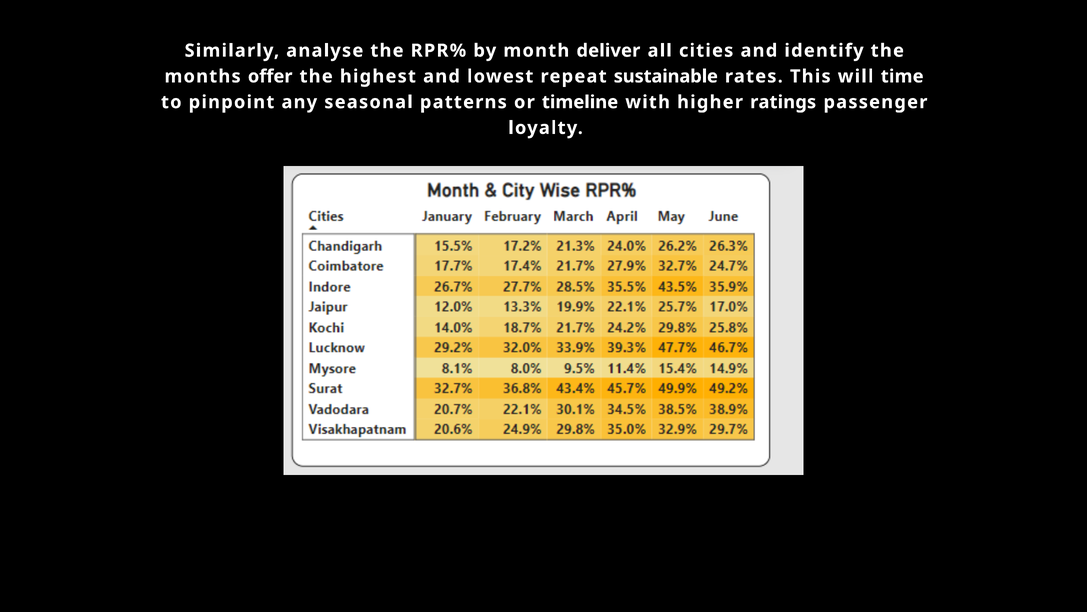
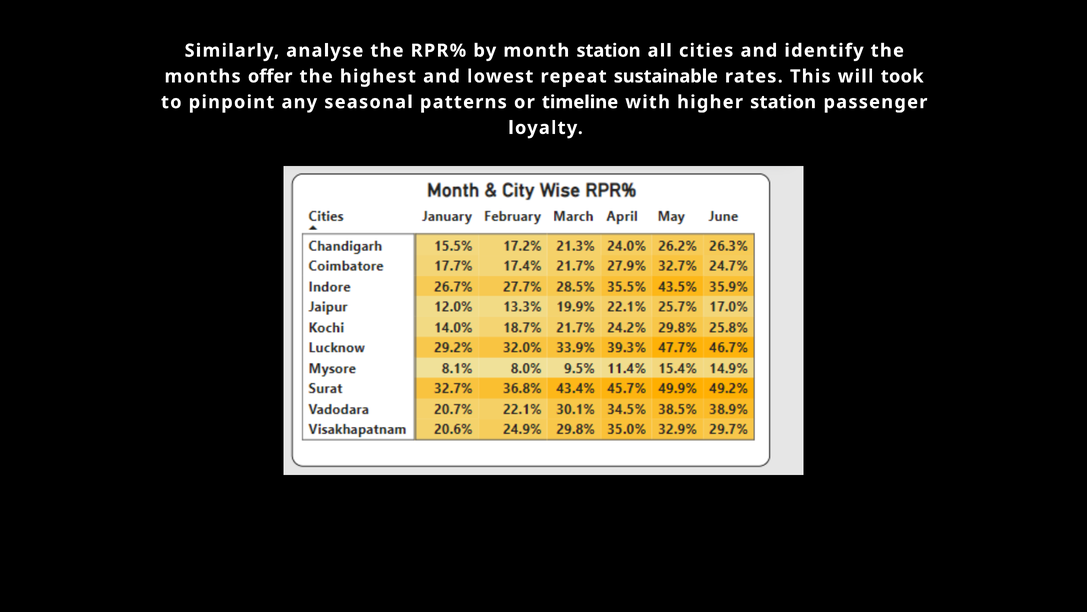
month deliver: deliver -> station (608, 51)
time: time -> took (902, 76)
higher ratings: ratings -> station (783, 102)
